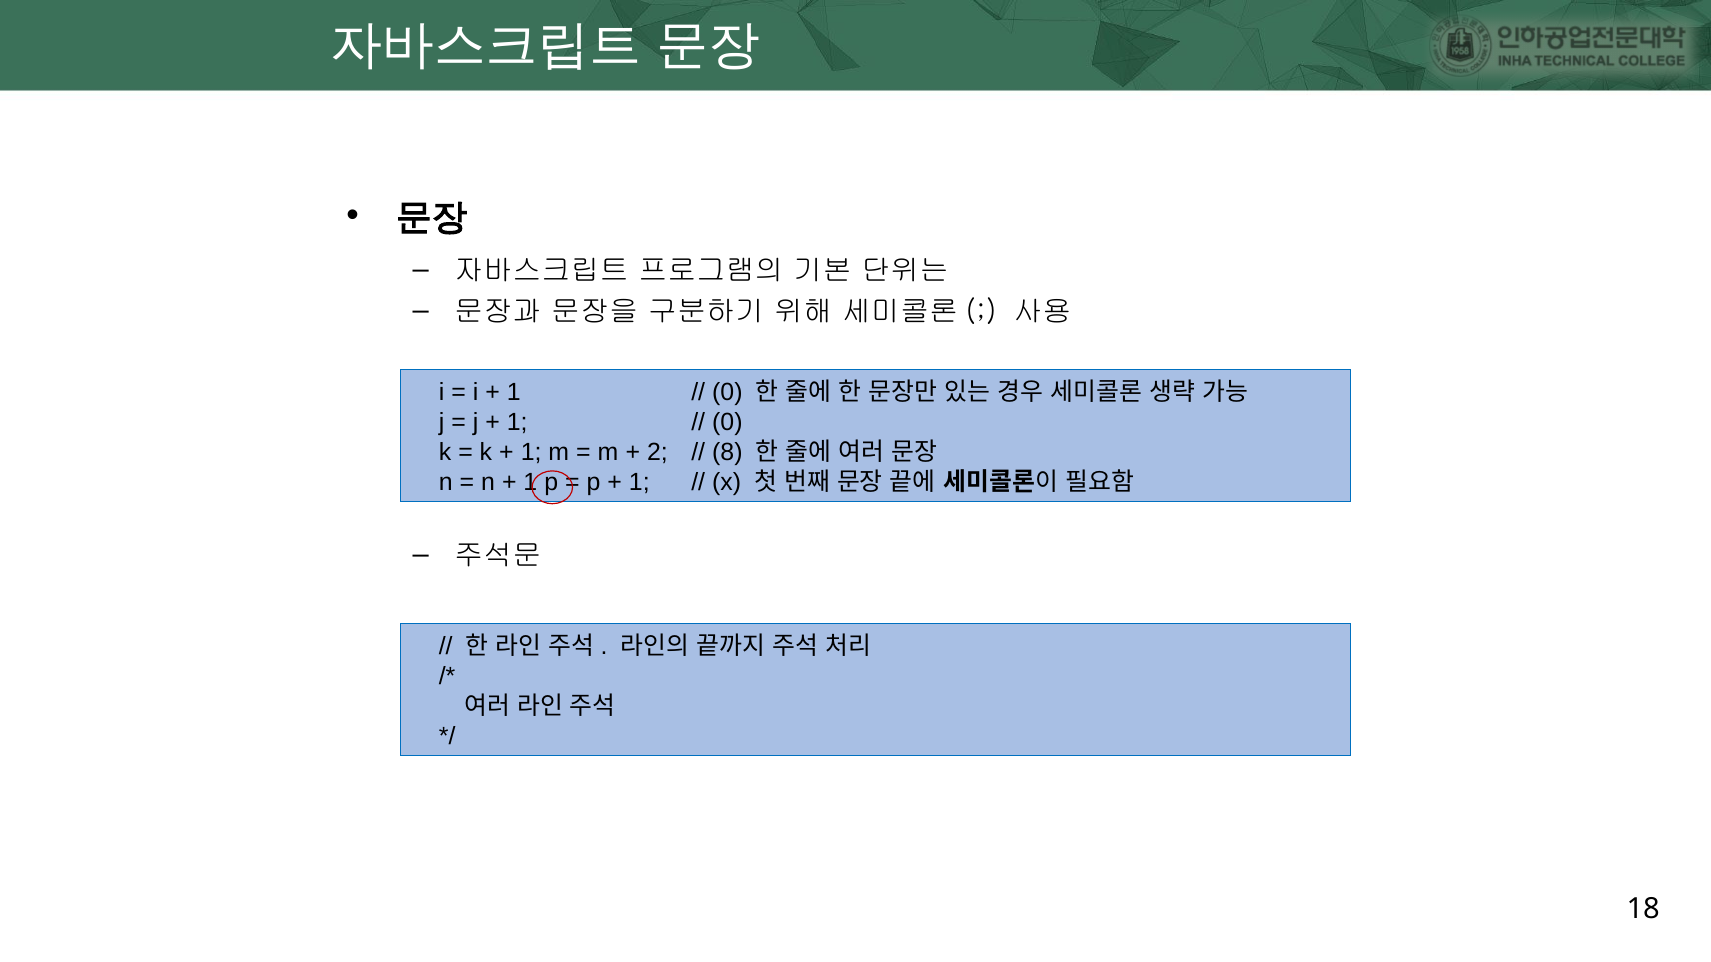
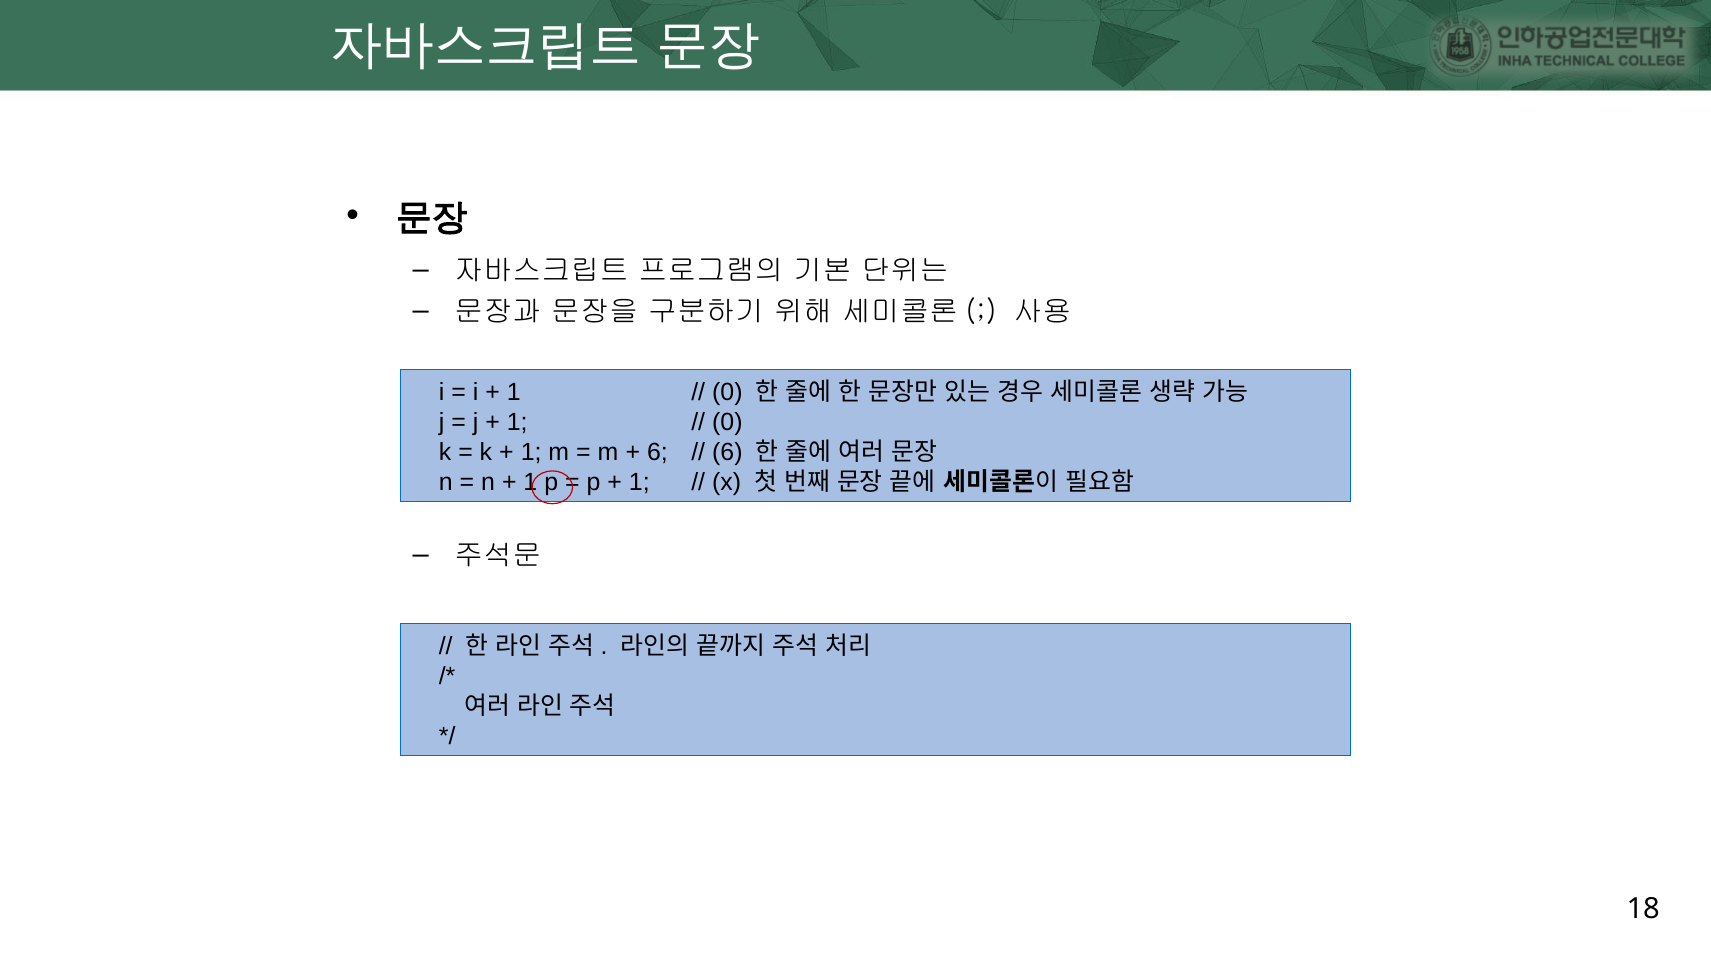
2: 2 -> 6 (657, 452)
8: 8 -> 6 (727, 452)
